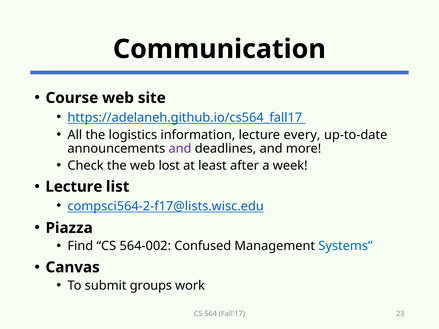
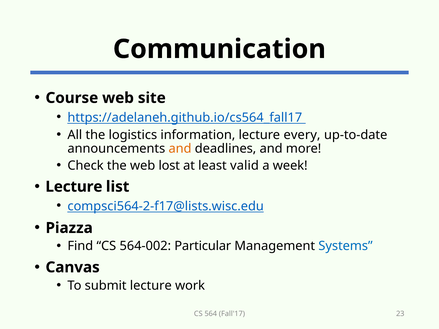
and colour: purple -> orange (180, 149)
after: after -> valid (244, 166)
Confused: Confused -> Particular (203, 246)
submit groups: groups -> lecture (151, 286)
